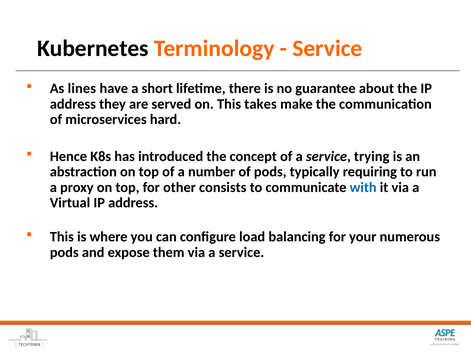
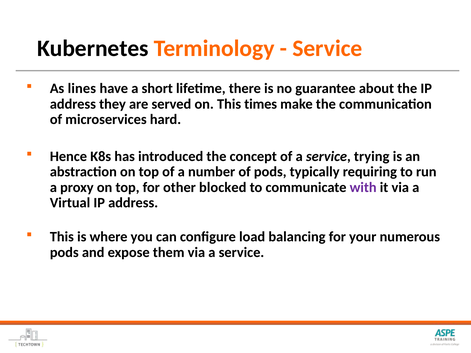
takes: takes -> times (261, 104)
consists: consists -> blocked (223, 187)
with colour: blue -> purple (363, 187)
